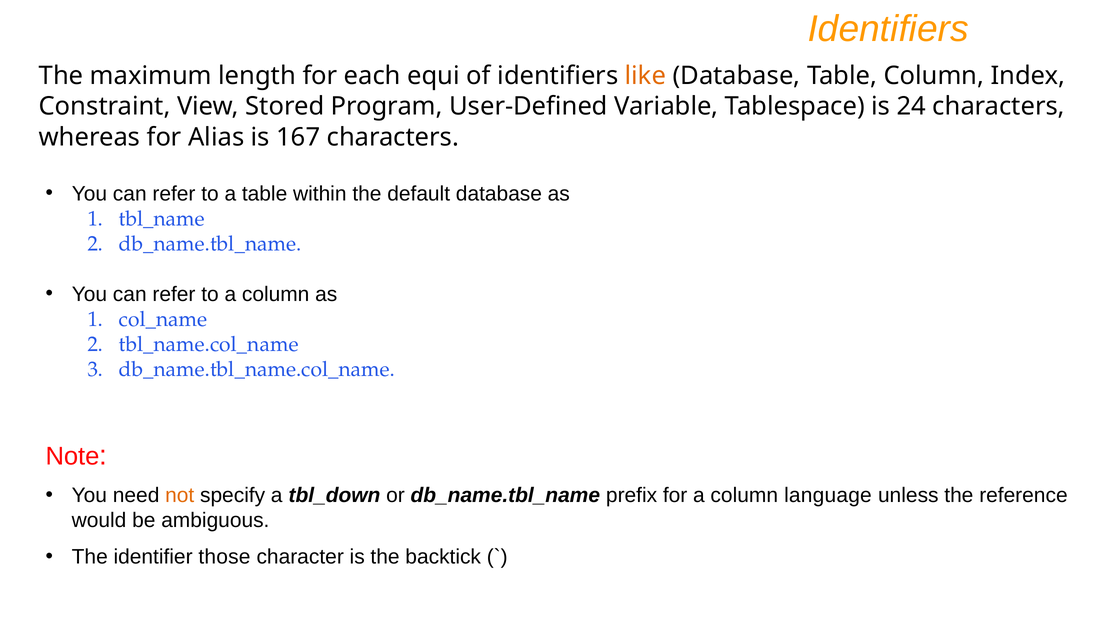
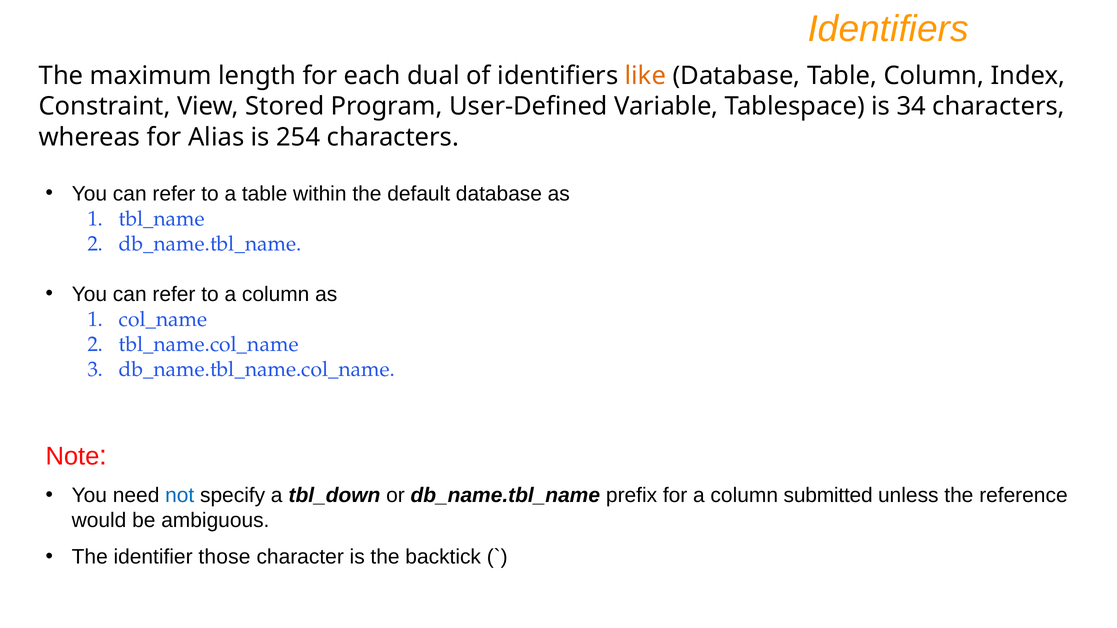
equi: equi -> dual (433, 76)
24: 24 -> 34 (911, 106)
167: 167 -> 254 (298, 137)
not colour: orange -> blue (180, 496)
language: language -> submitted (828, 496)
